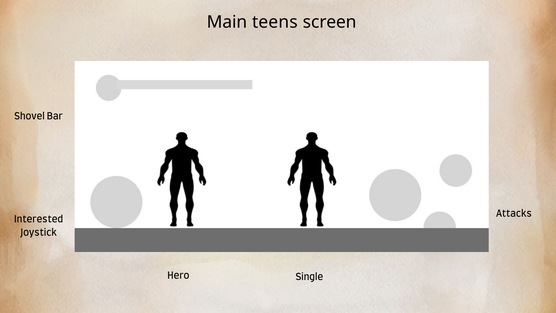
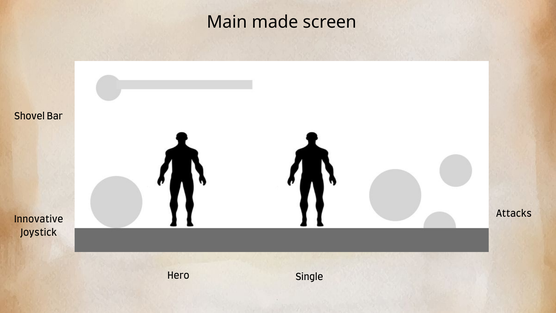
teens: teens -> made (275, 22)
Interested: Interested -> Innovative (39, 219)
